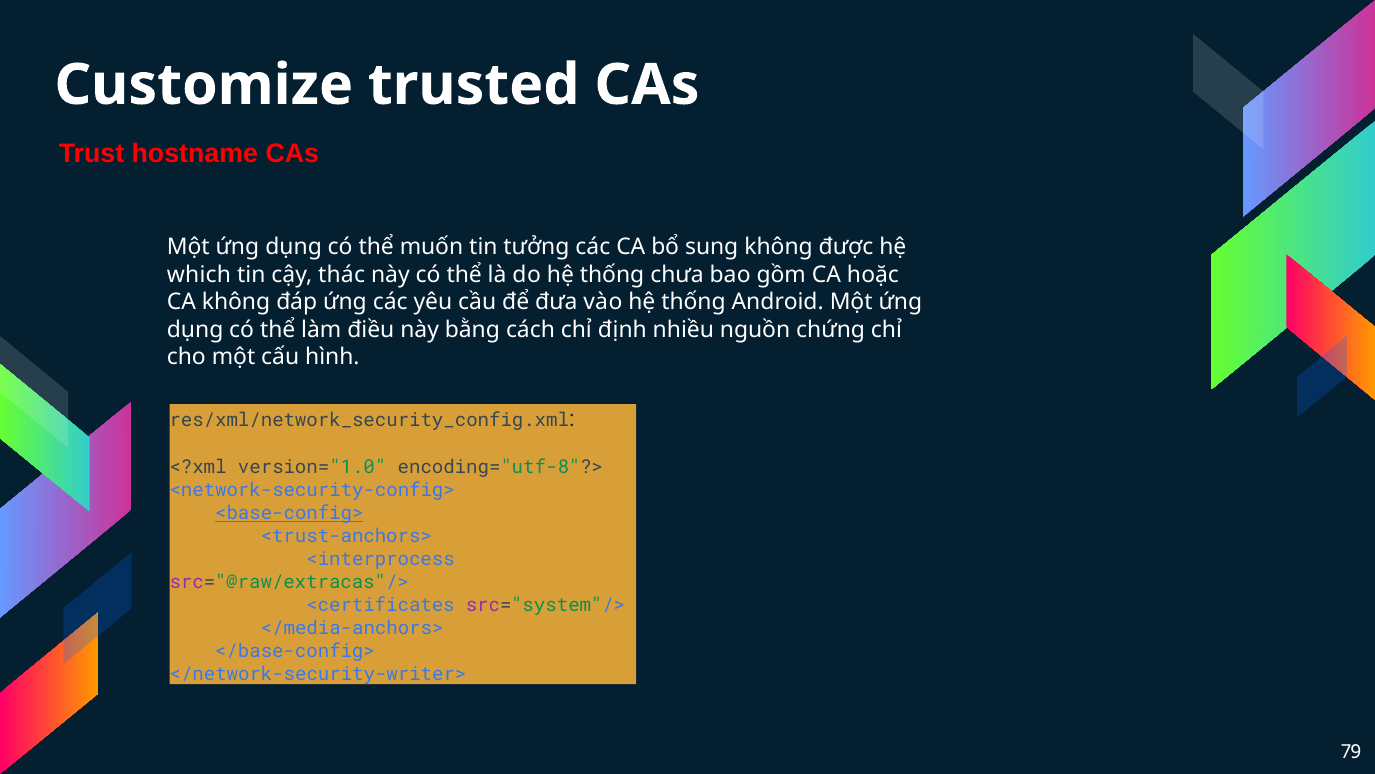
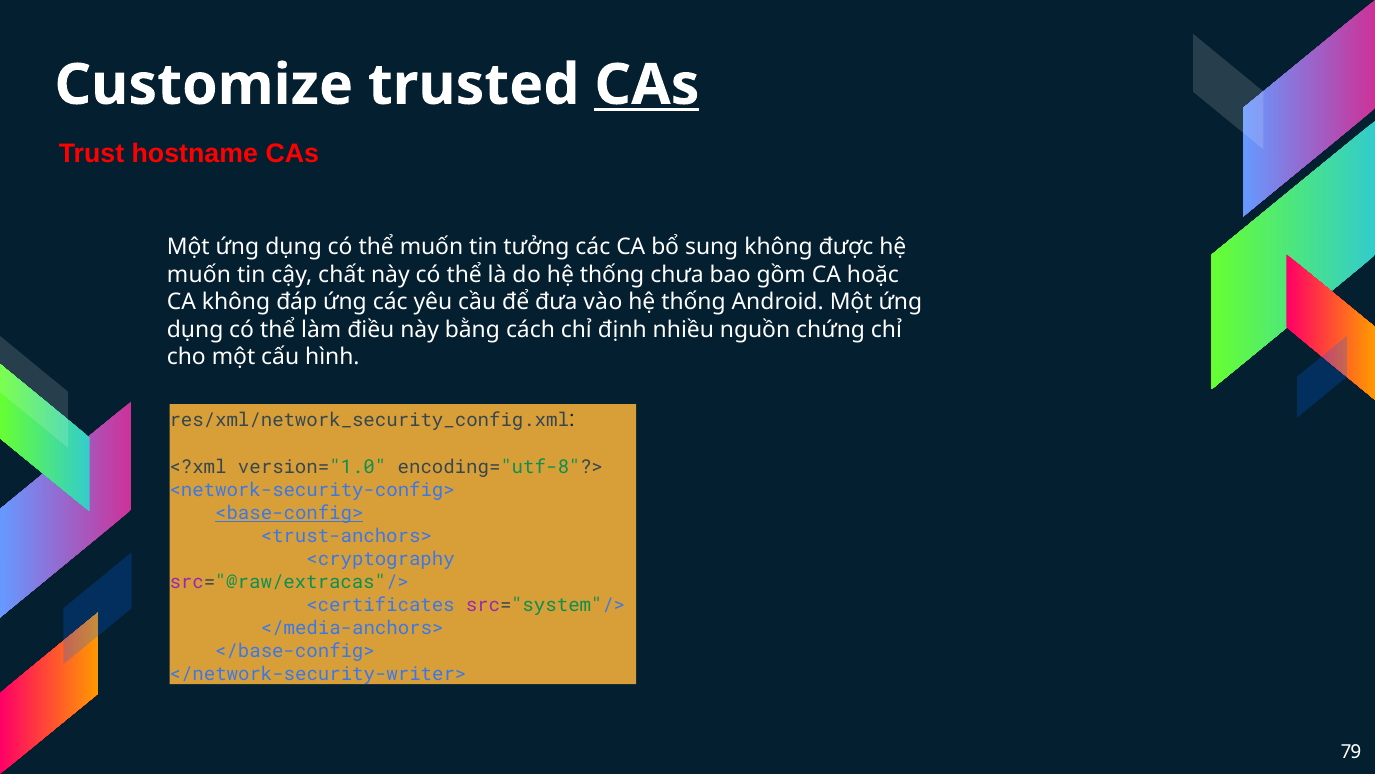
CAs underline: none -> present (647, 85)
which: which -> muốn (199, 274)
thác: thác -> chất (342, 274)
<interprocess: <interprocess -> <cryptography (381, 559)
